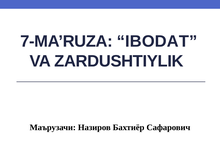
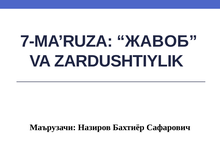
IBODAT: IBODAT -> ЖАВОБ (157, 41)
